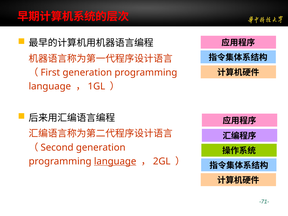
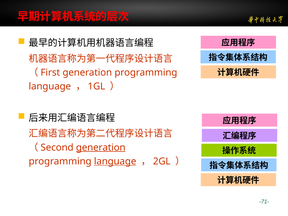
generation underline: none -> present (101, 147)
